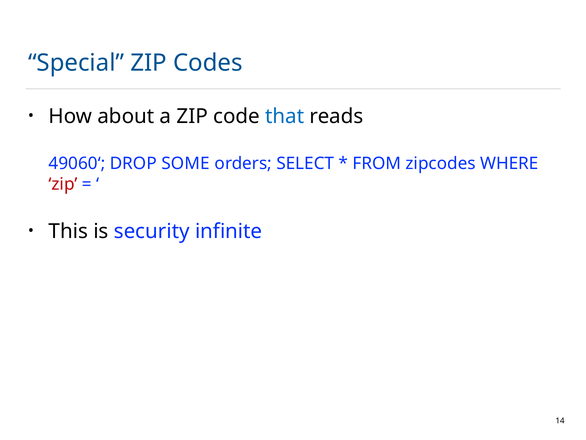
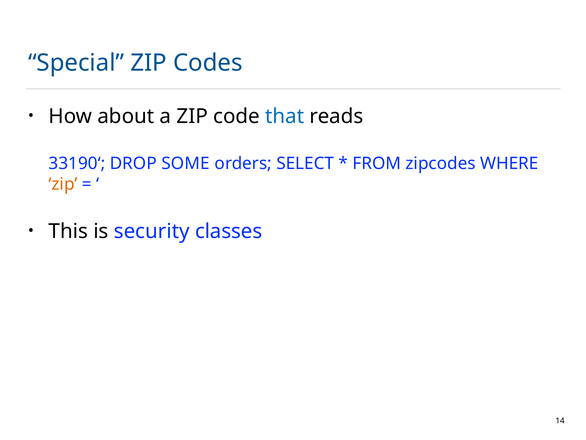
49060‘: 49060‘ -> 33190‘ (77, 163)
zip colour: red -> orange (63, 184)
infinite: infinite -> classes (229, 231)
